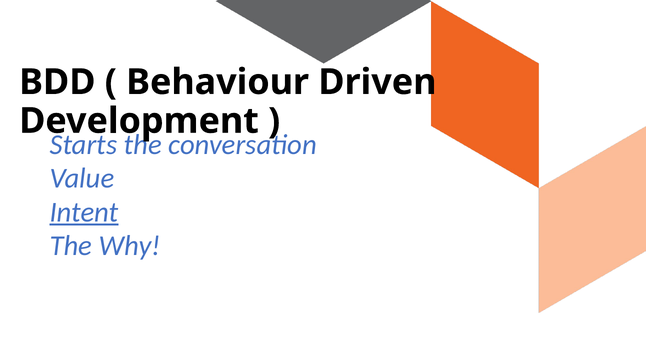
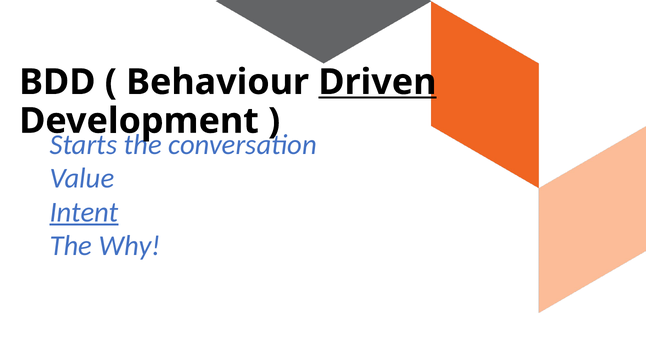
Driven underline: none -> present (377, 82)
